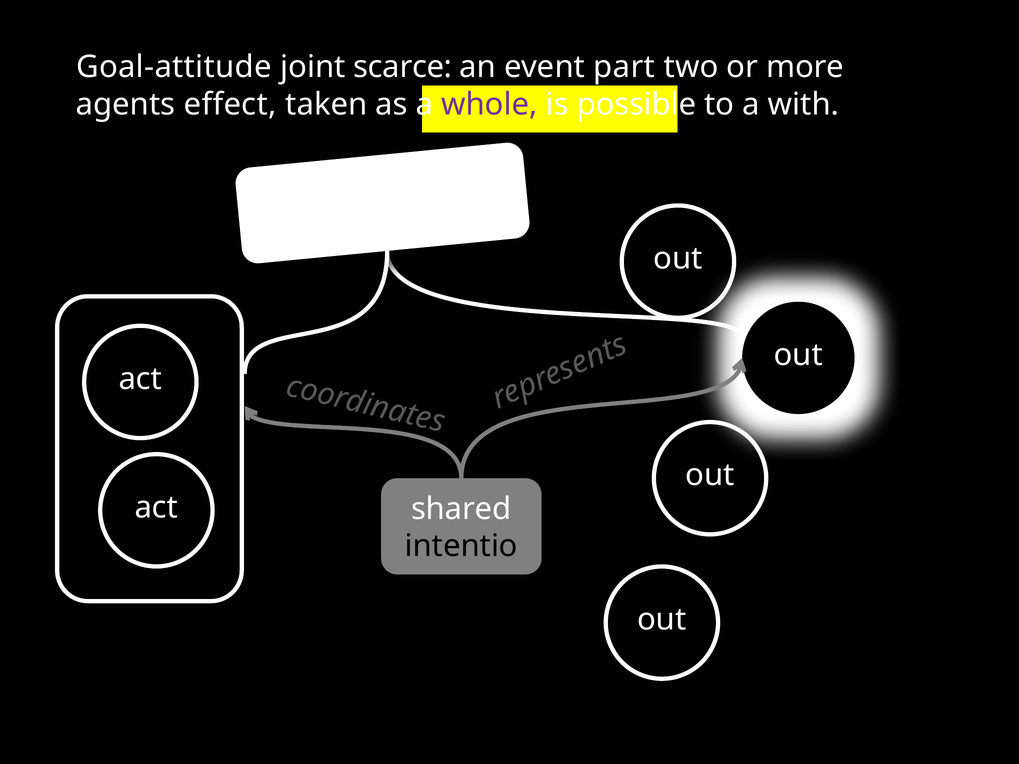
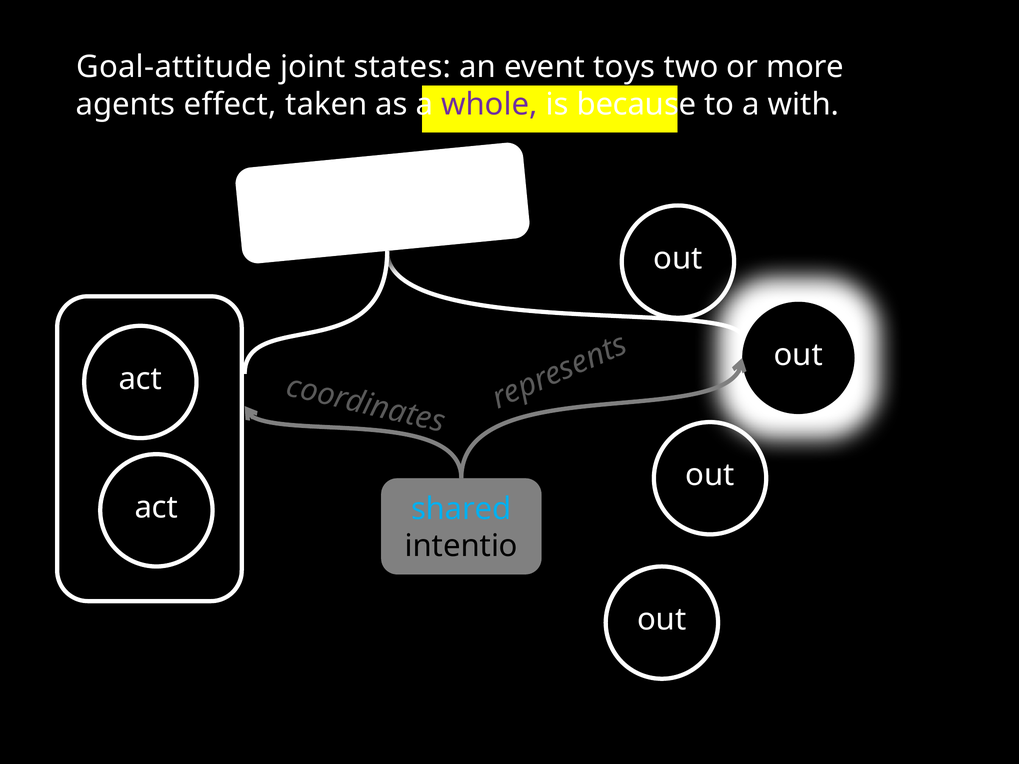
scarce: scarce -> states (402, 67)
part: part -> toys (624, 67)
possible: possible -> because (636, 104)
shared colour: white -> light blue (461, 509)
